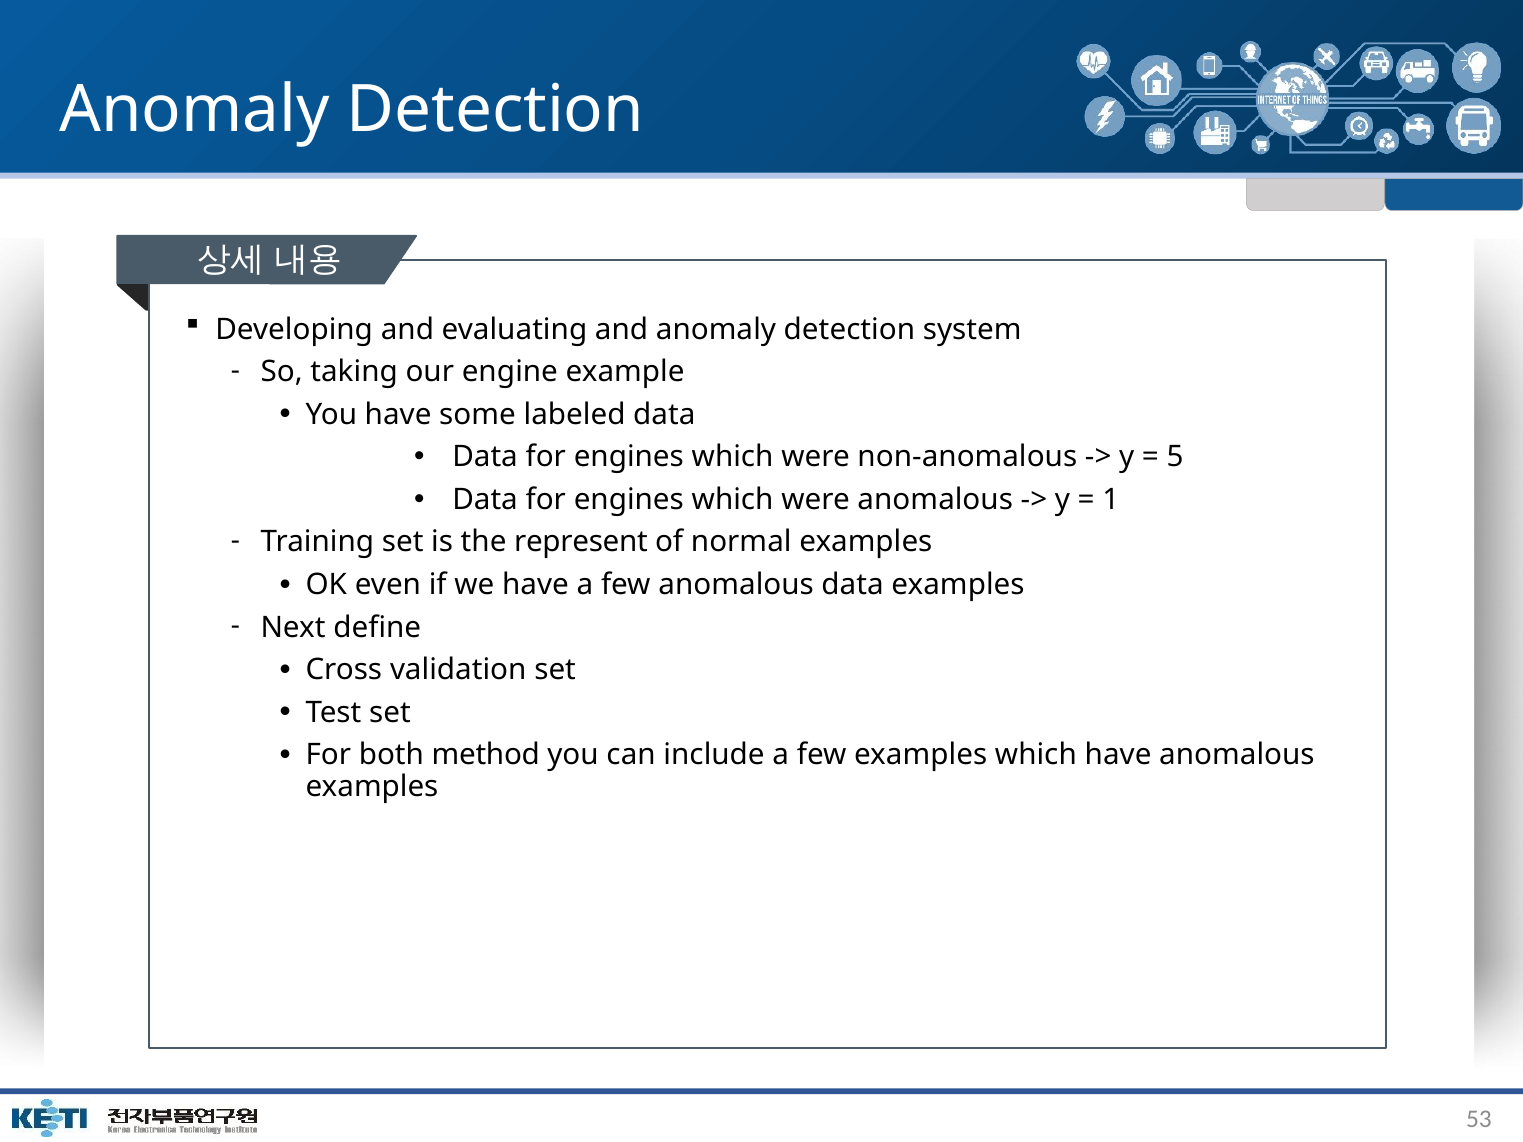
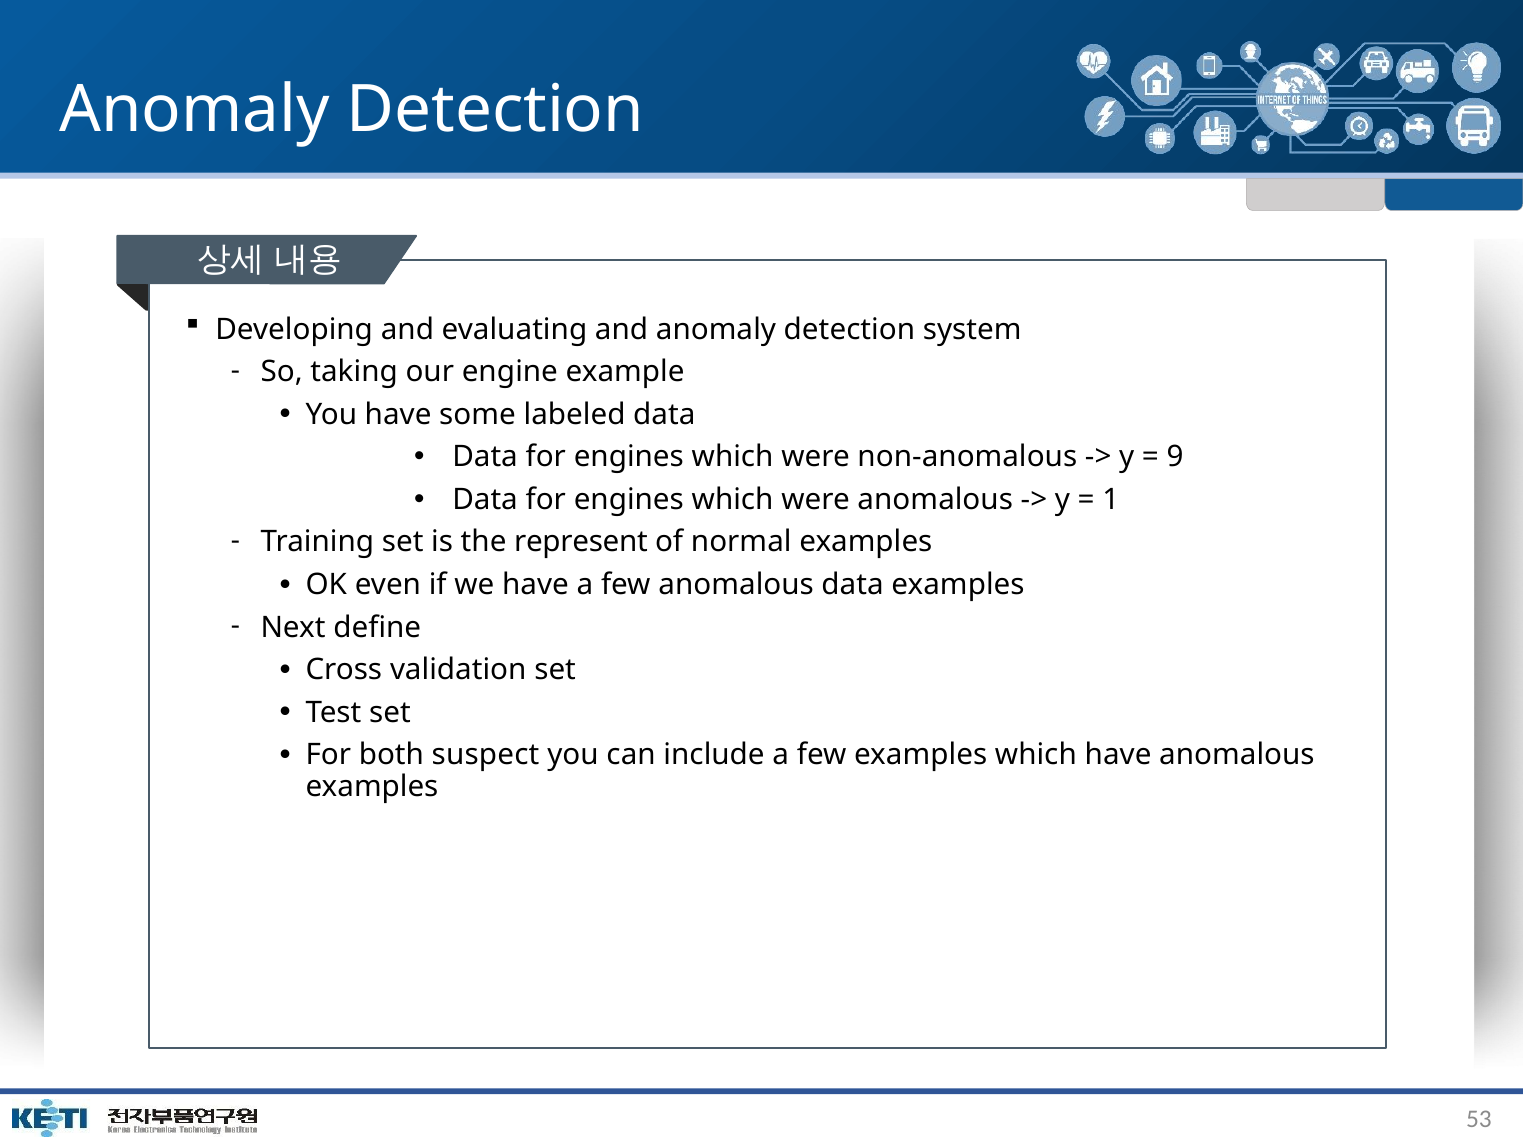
5: 5 -> 9 (1175, 457)
method: method -> suspect (486, 755)
